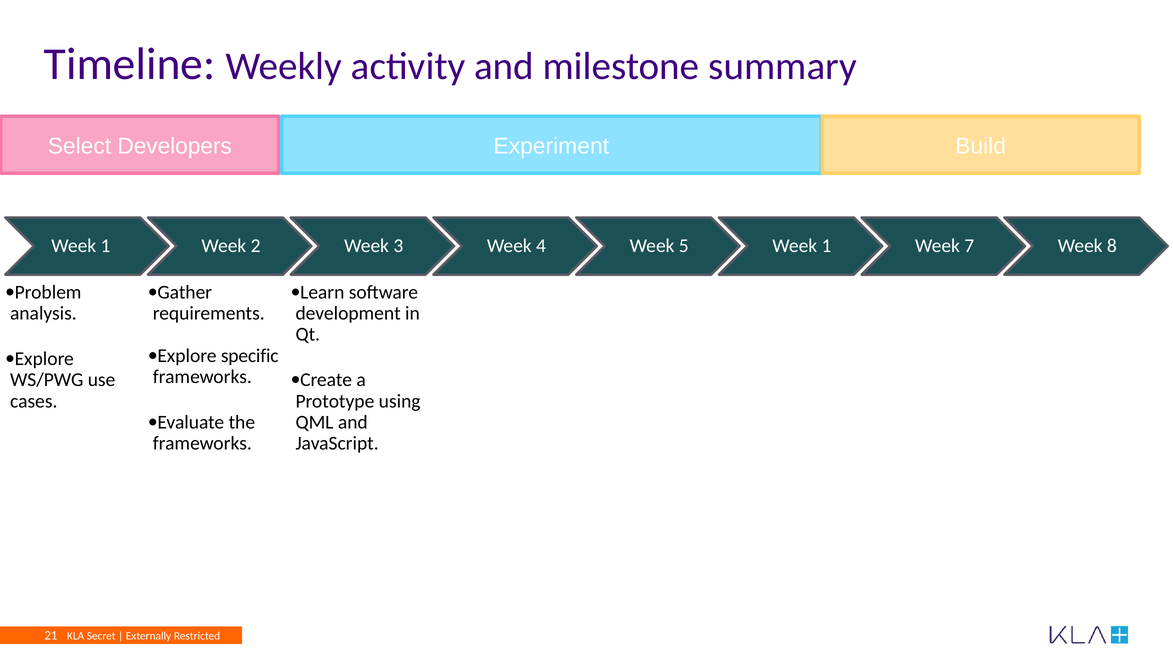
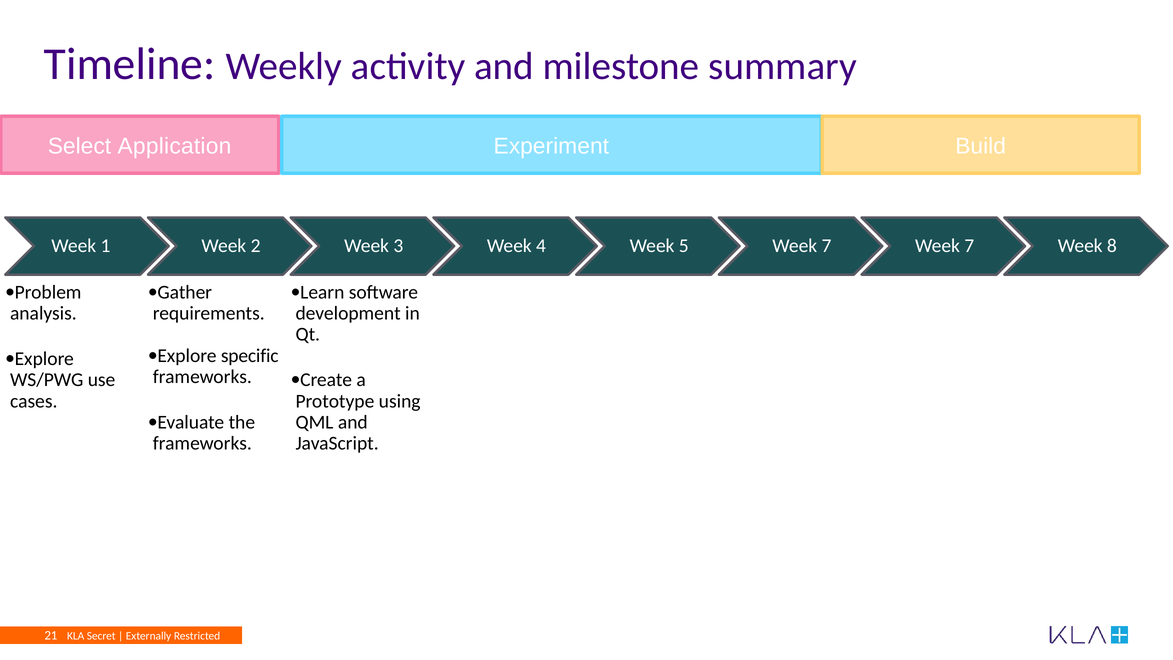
Developers: Developers -> Application (174, 146)
5 Week 1: 1 -> 7 (826, 246)
